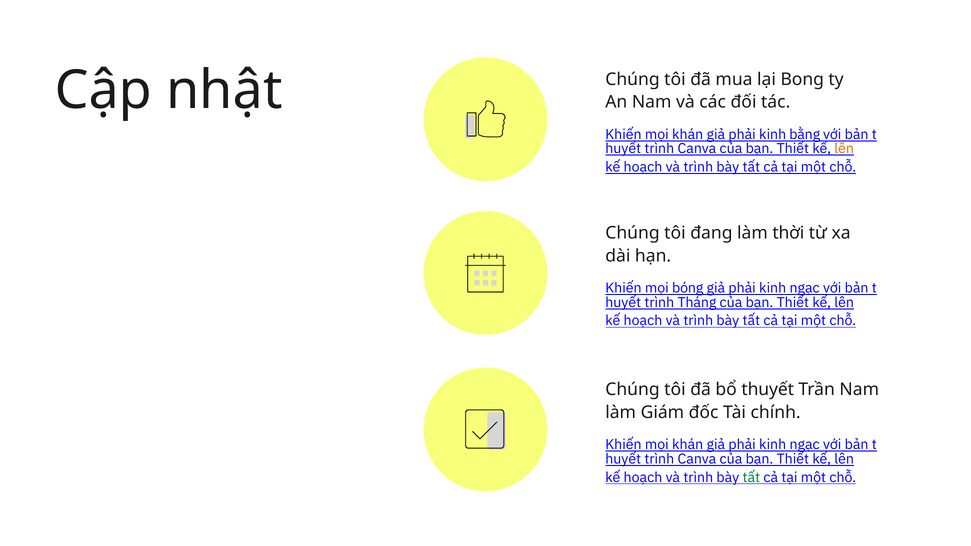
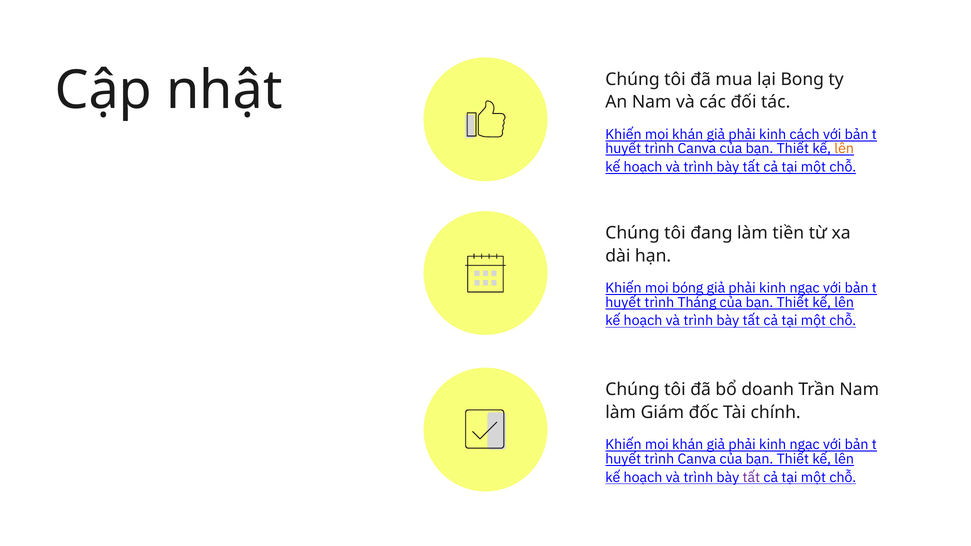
bằng: bằng -> cách (805, 135)
thời: thời -> tiền (788, 233)
thuyết: thuyết -> doanh (768, 390)
tất colour: green -> purple (751, 478)
